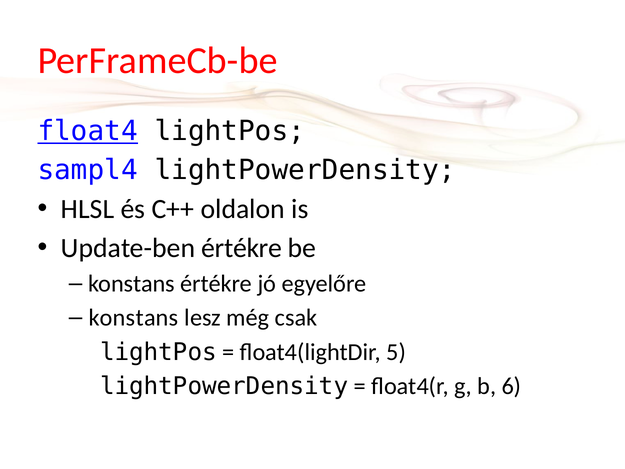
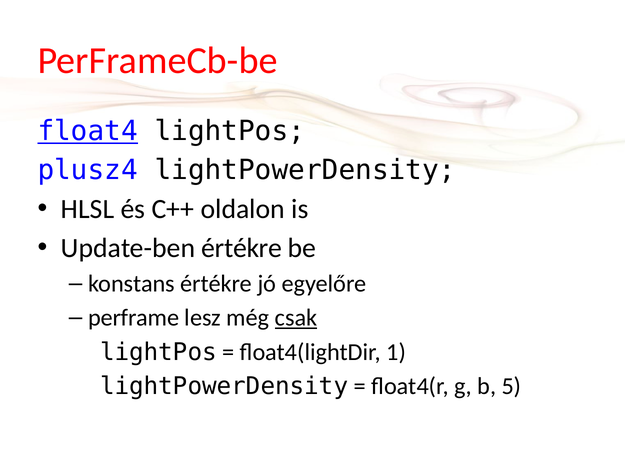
sampl4: sampl4 -> plusz4 (88, 170)
konstans: konstans -> perframe (134, 318)
csak underline: none -> present (296, 318)
5: 5 -> 1 (396, 352)
6: 6 -> 5 (511, 386)
